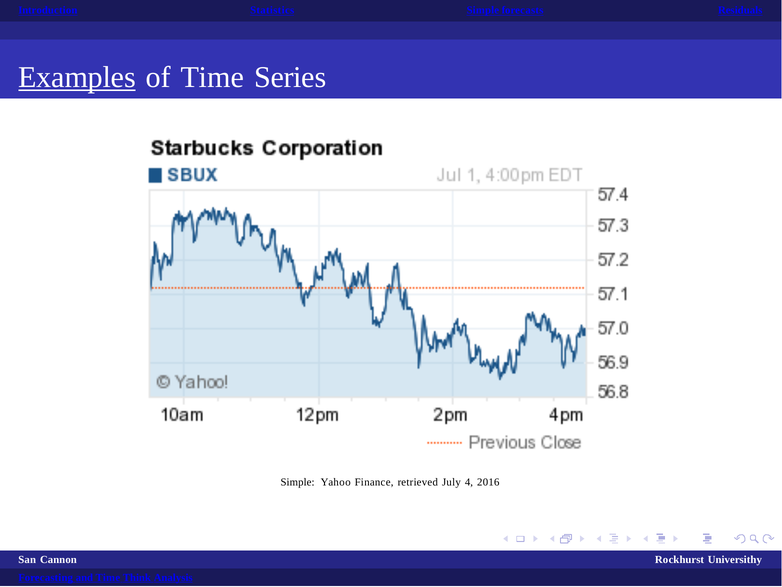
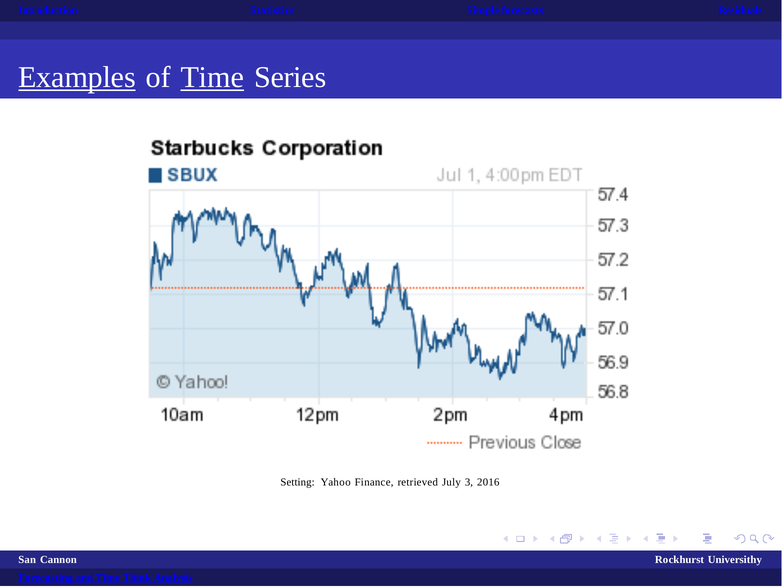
Time underline: none -> present (212, 77)
Simple: Simple -> Setting (298, 482)
4: 4 -> 3 (469, 482)
